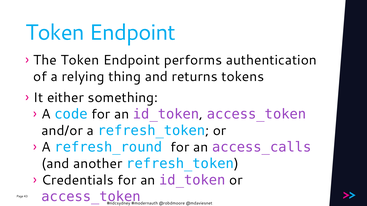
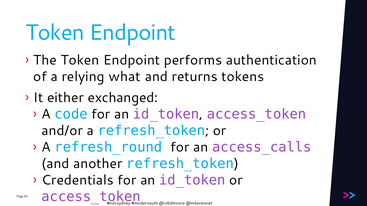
thing: thing -> what (125, 77)
something: something -> exchanged (123, 98)
